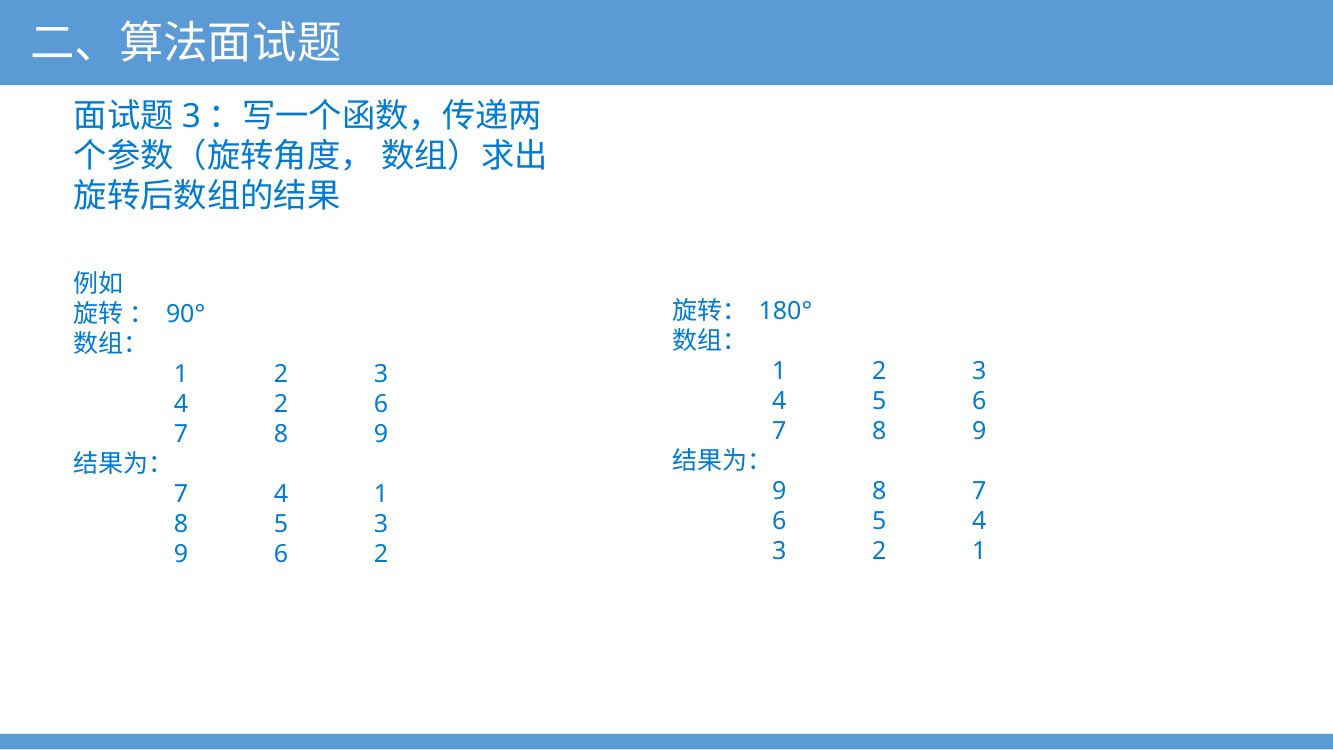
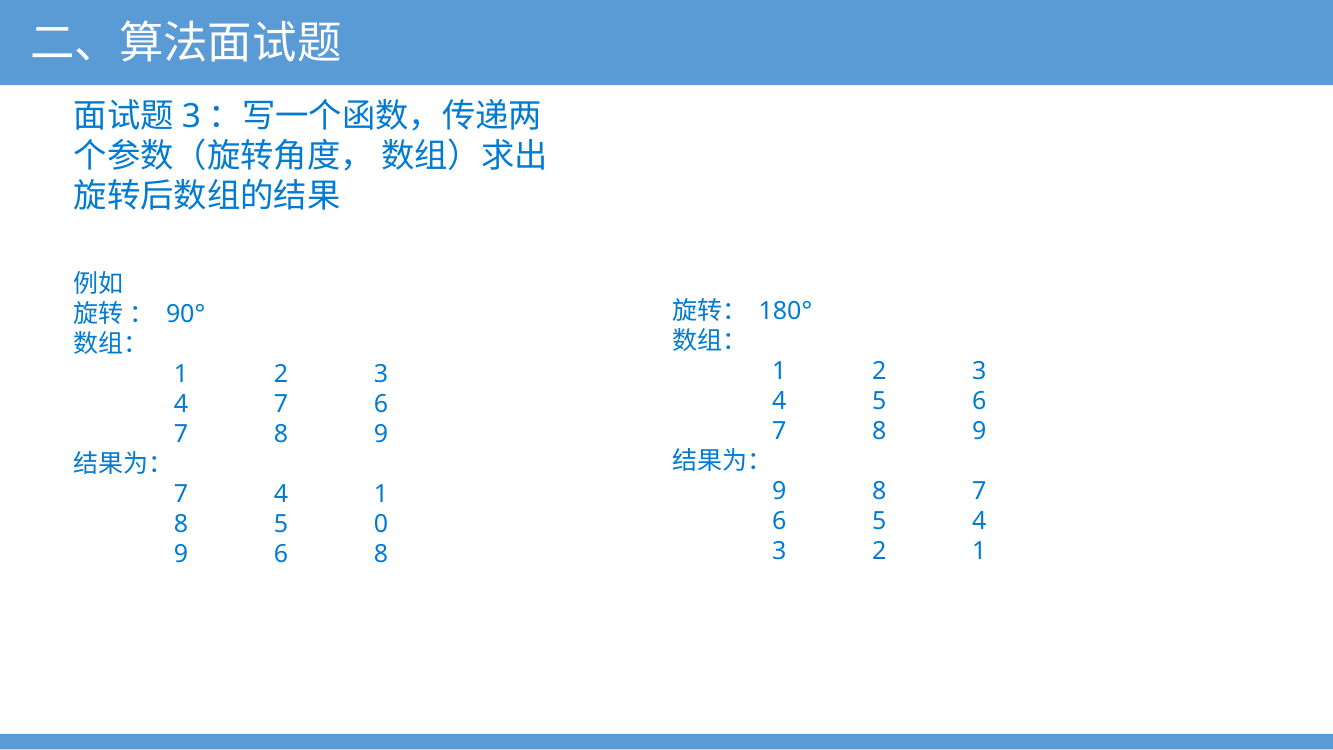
4 2: 2 -> 7 (281, 404)
5 3: 3 -> 0 (381, 524)
6 2: 2 -> 8 (381, 554)
